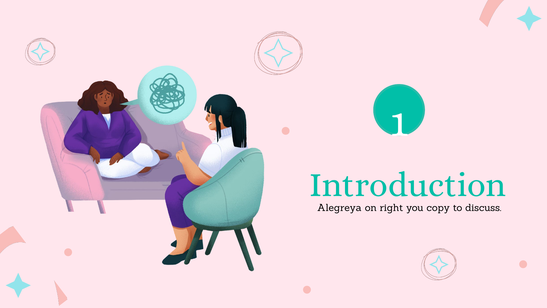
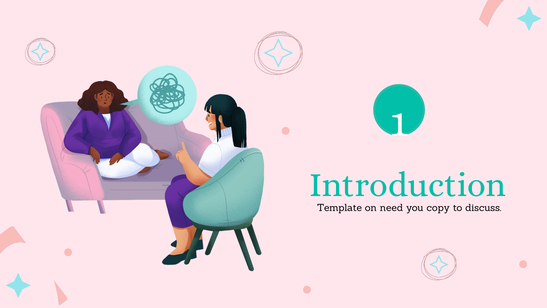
Alegreya: Alegreya -> Template (339, 208)
right: right -> need (391, 208)
